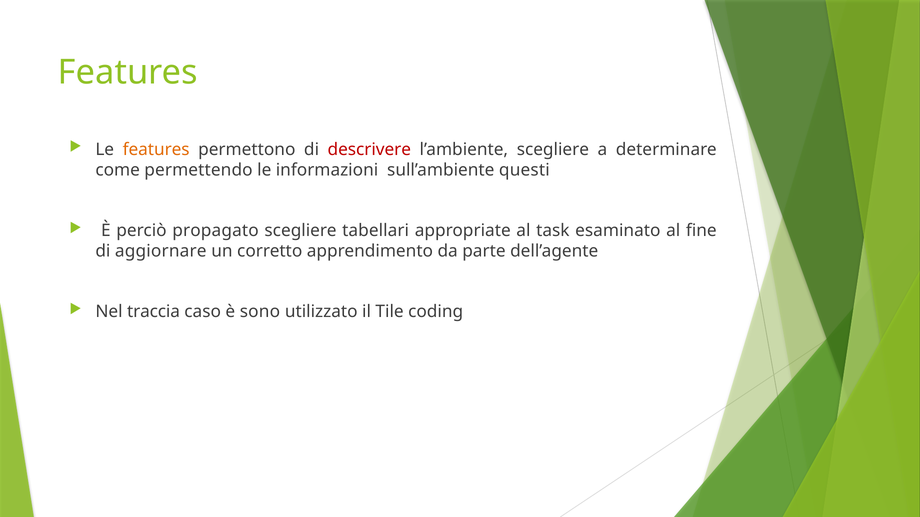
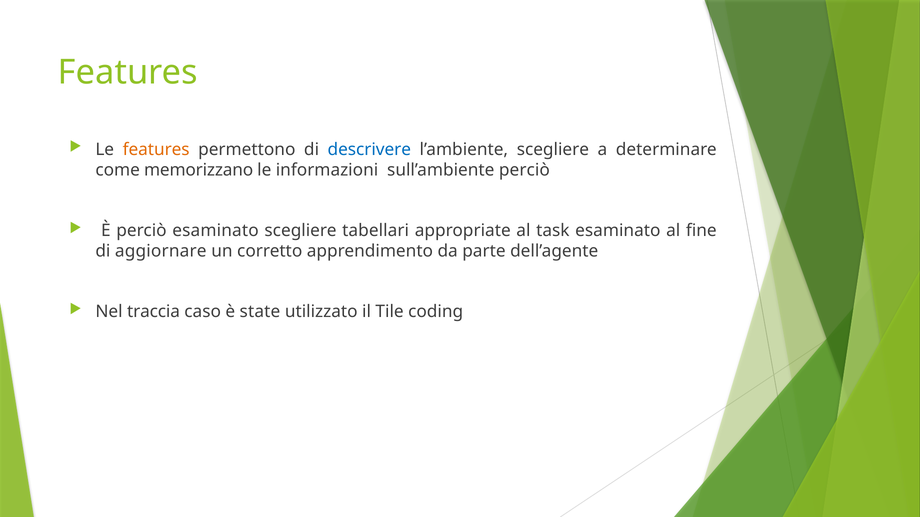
descrivere colour: red -> blue (369, 150)
permettendo: permettendo -> memorizzano (199, 170)
sull’ambiente questi: questi -> perciò (524, 170)
perciò propagato: propagato -> esaminato (215, 231)
sono: sono -> state (260, 312)
